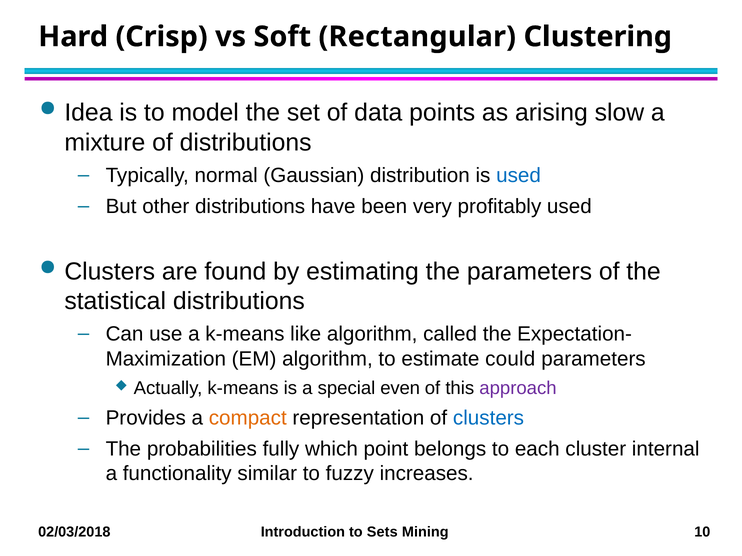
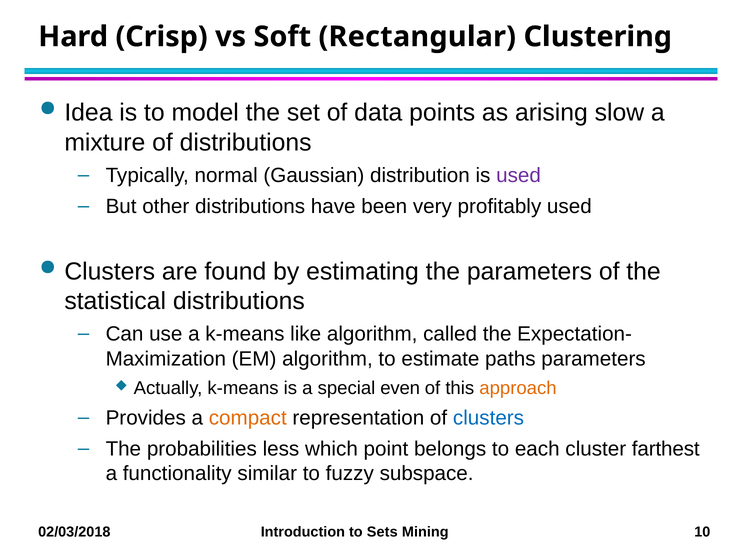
used colour: blue -> purple (519, 176)
could: could -> paths (510, 359)
approach colour: purple -> orange (518, 389)
fully: fully -> less (281, 449)
internal: internal -> farthest (666, 449)
increases: increases -> subspace (427, 474)
